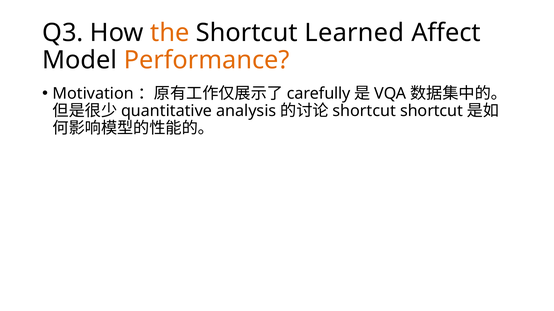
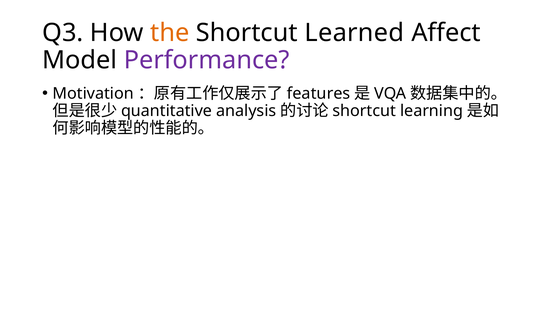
Performance colour: orange -> purple (207, 60)
carefully: carefully -> features (319, 94)
shortcut shortcut: shortcut -> learning (432, 111)
